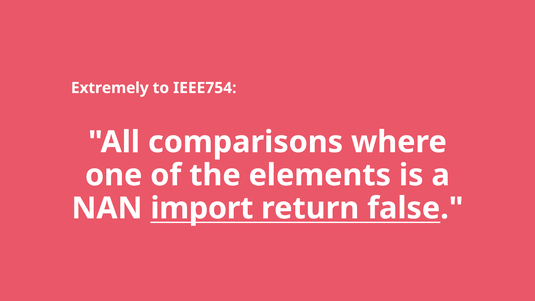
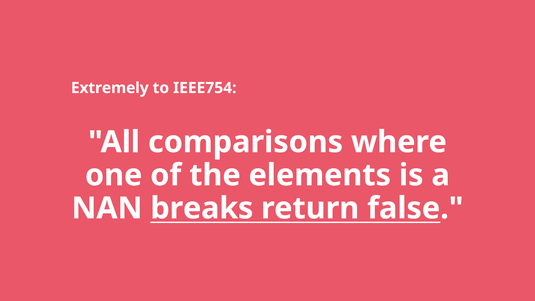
import: import -> breaks (202, 208)
